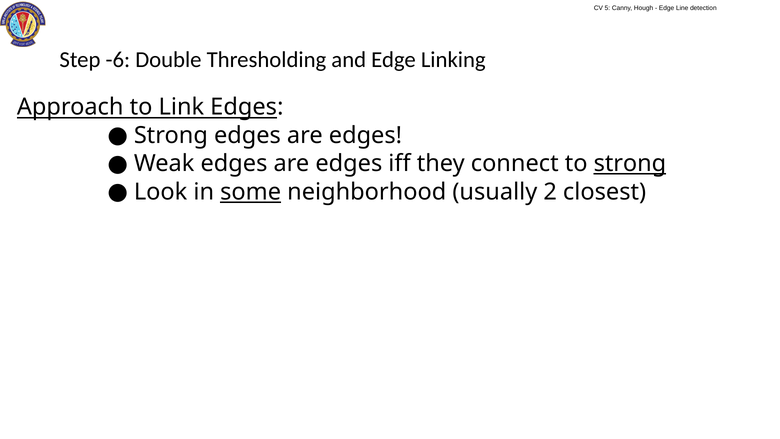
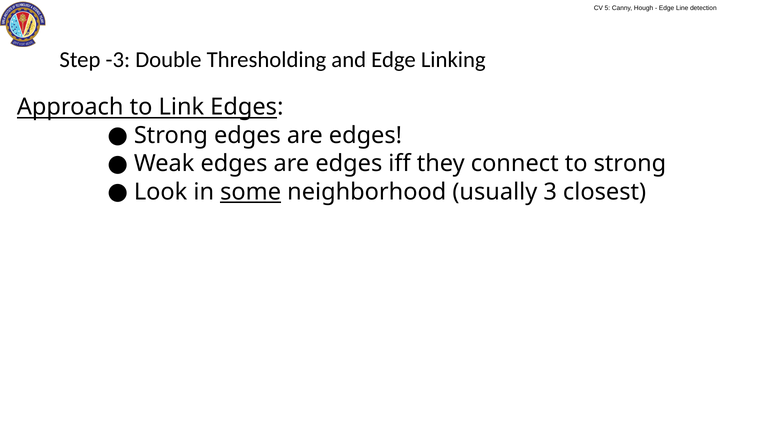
-6: -6 -> -3 (118, 60)
strong underline: present -> none (630, 164)
2: 2 -> 3 (550, 192)
